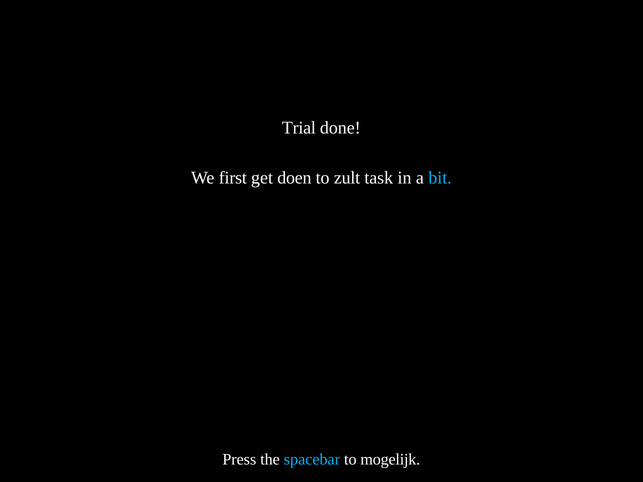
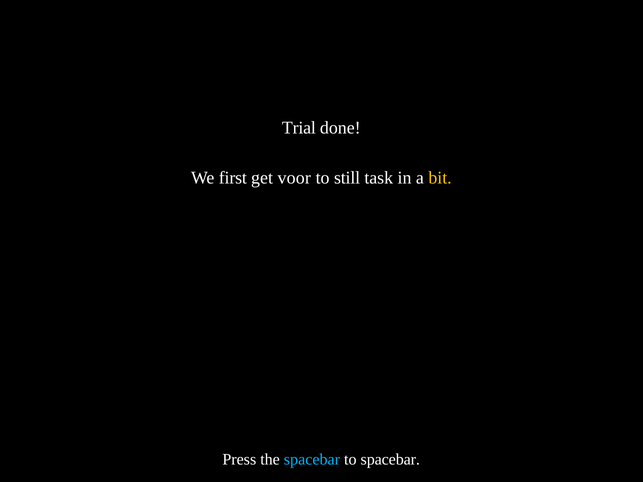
doen: doen -> voor (294, 178)
zult: zult -> still (347, 178)
bit colour: light blue -> yellow (440, 178)
to mogelijk: mogelijk -> spacebar (390, 460)
